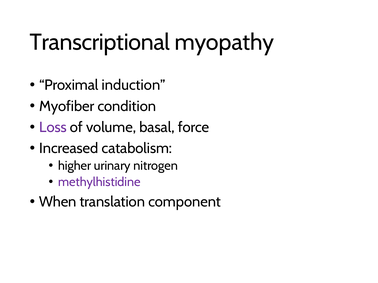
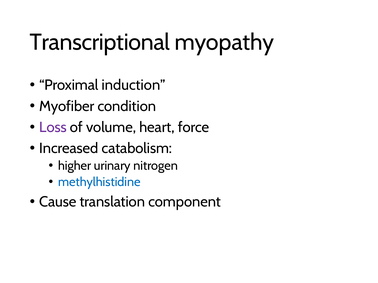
basal: basal -> heart (157, 127)
methylhistidine colour: purple -> blue (99, 182)
When: When -> Cause (58, 202)
